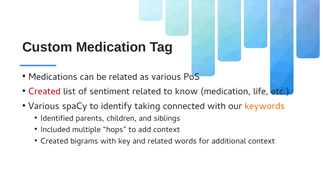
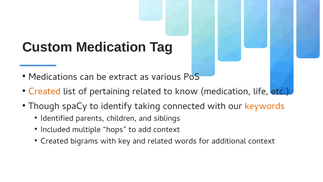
be related: related -> extract (123, 77)
Created colour: red -> orange (44, 91)
sentiment: sentiment -> pertaining (110, 91)
Various: Various -> Though (44, 106)
